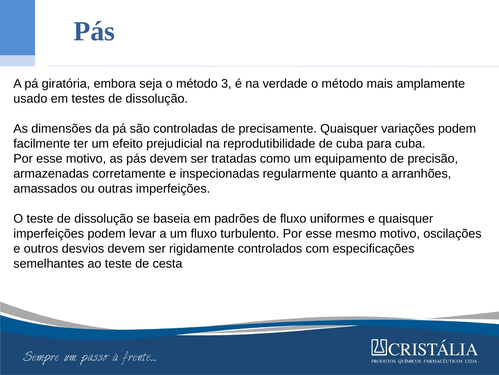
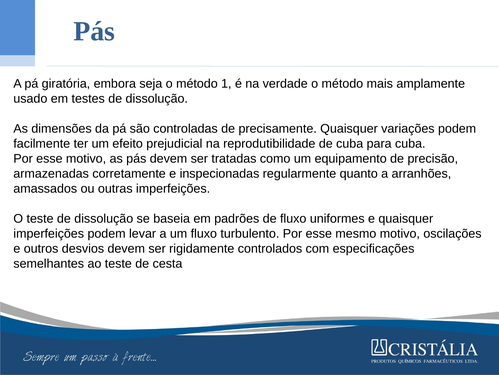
3: 3 -> 1 (226, 84)
